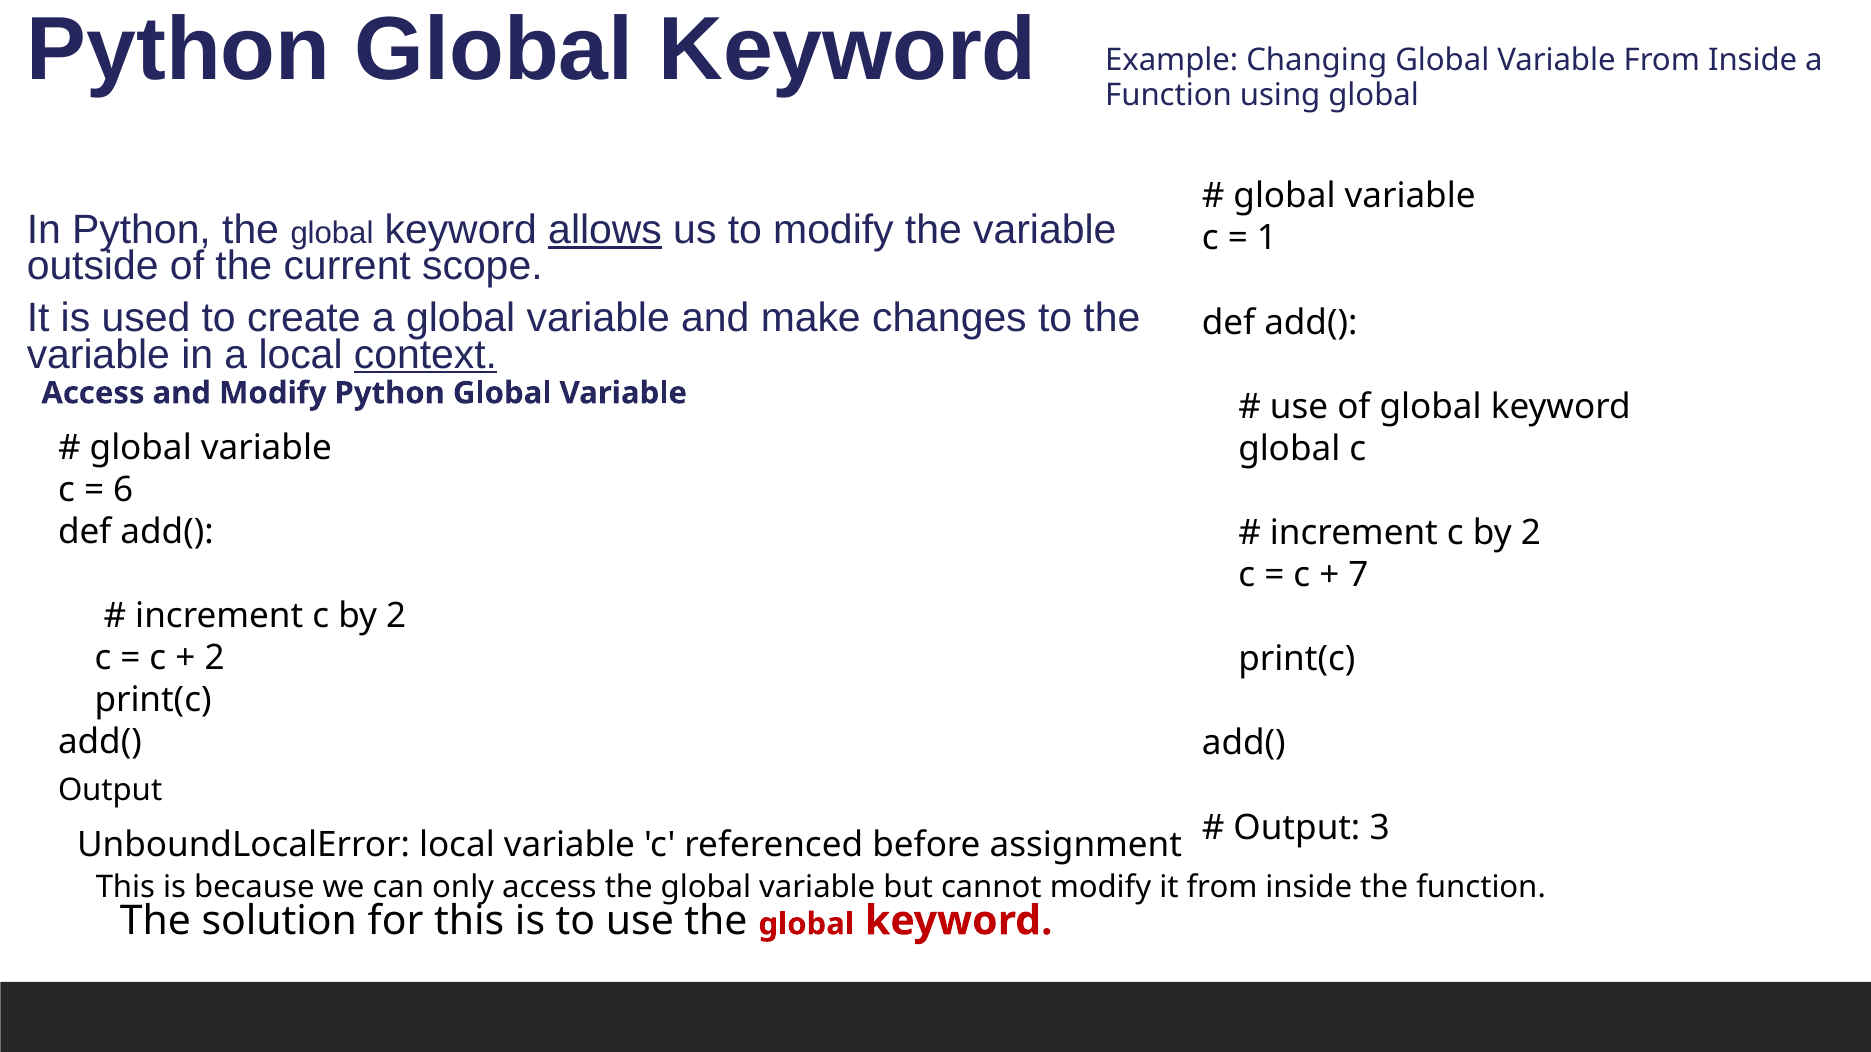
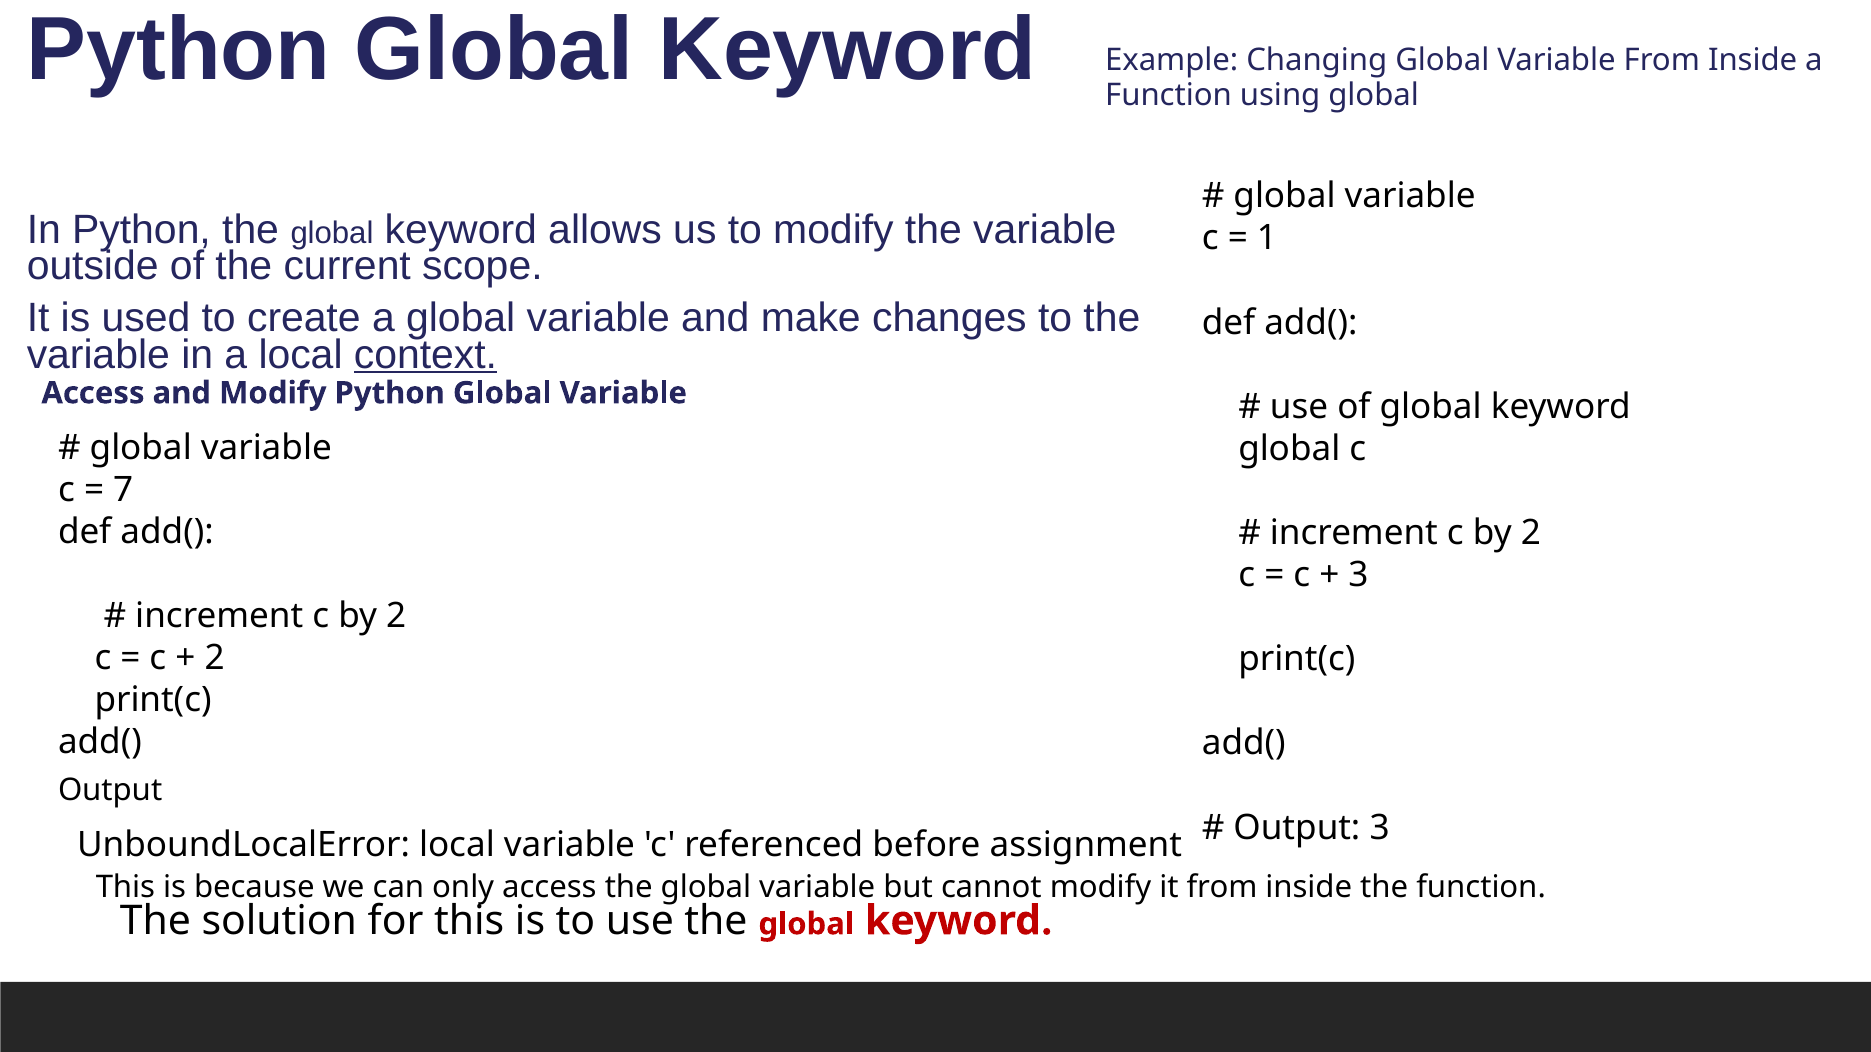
allows underline: present -> none (605, 230)
6: 6 -> 7 (123, 490)
7: 7 -> 3 (1358, 575)
